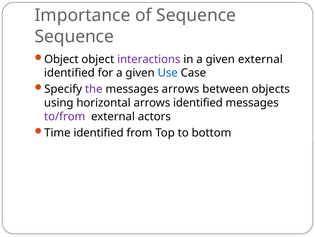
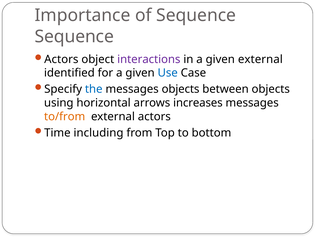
Object: Object -> Actors (61, 59)
the colour: purple -> blue (94, 89)
messages arrows: arrows -> objects (181, 89)
arrows identified: identified -> increases (198, 103)
to/from colour: purple -> orange (65, 116)
Time identified: identified -> including (98, 132)
